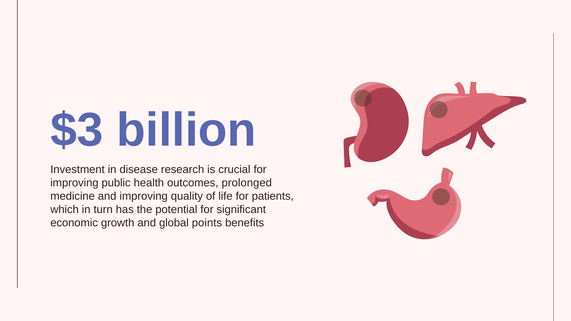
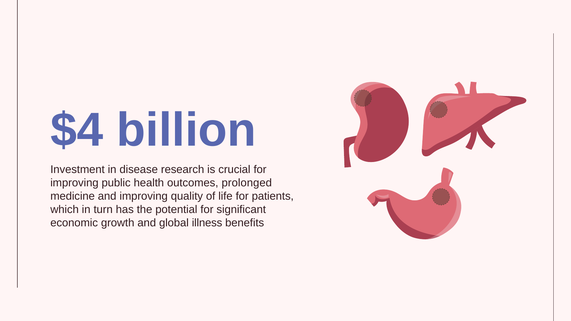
$3: $3 -> $4 (77, 130)
points: points -> illness (207, 223)
